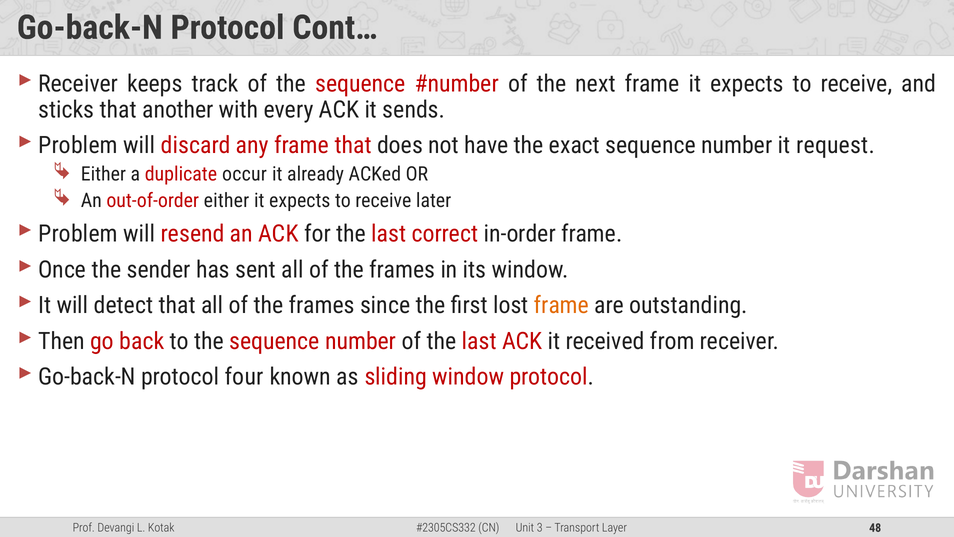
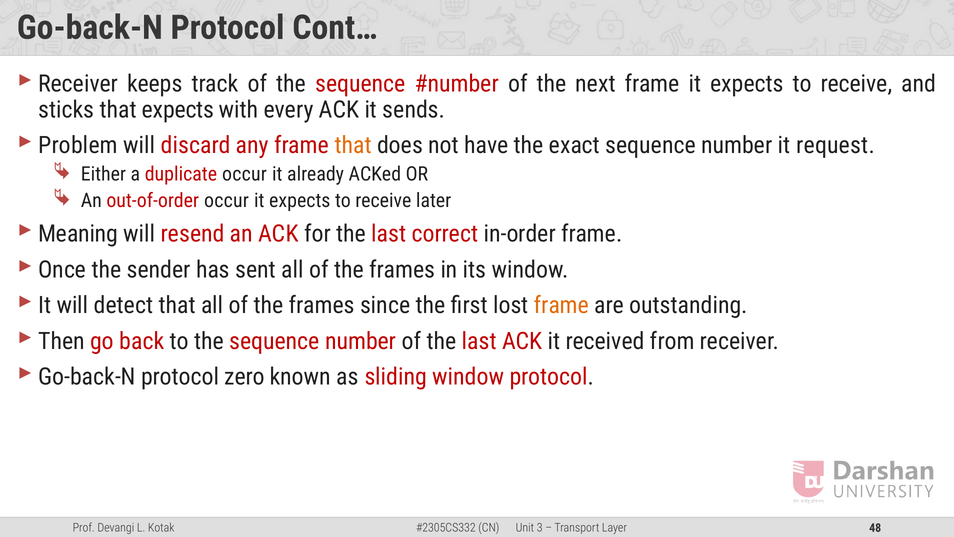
that another: another -> expects (178, 110)
that colour: red -> orange (353, 145)
out-of-order either: either -> occur (226, 200)
Problem: Problem -> Meaning (78, 234)
four: four -> zero (244, 377)
